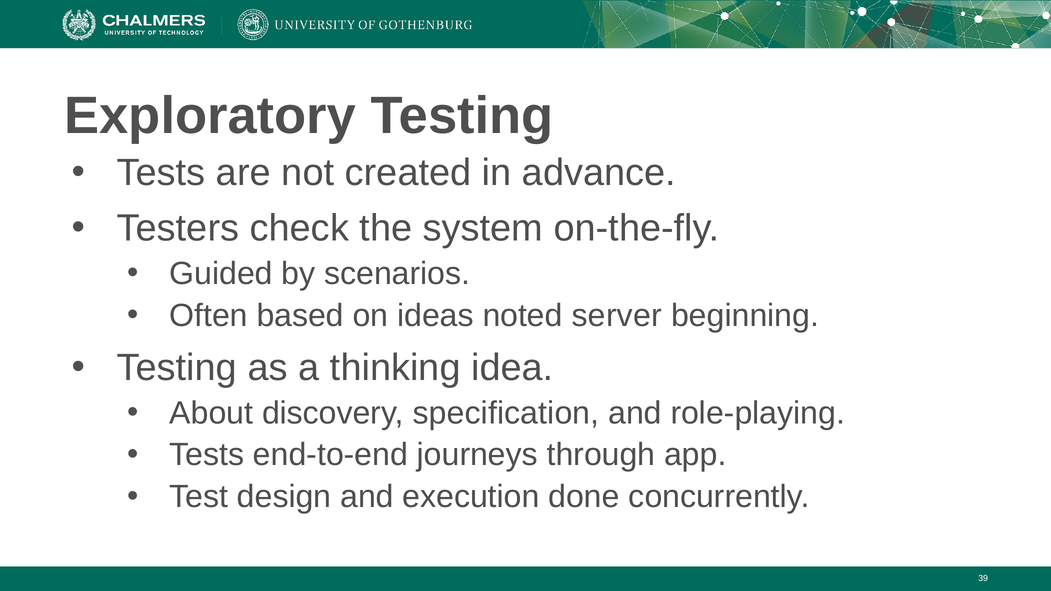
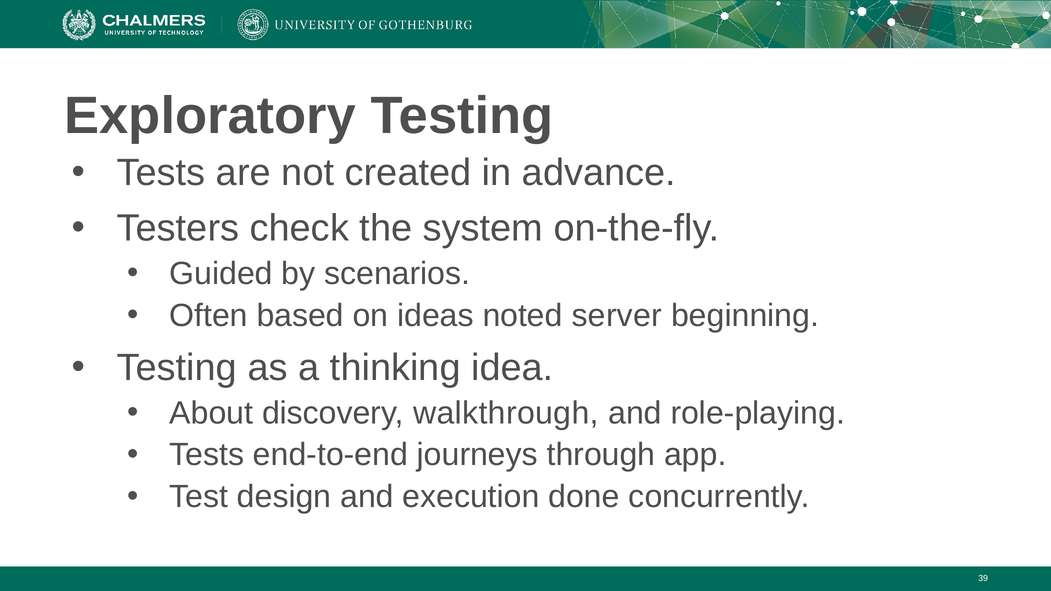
specification: specification -> walkthrough (506, 413)
